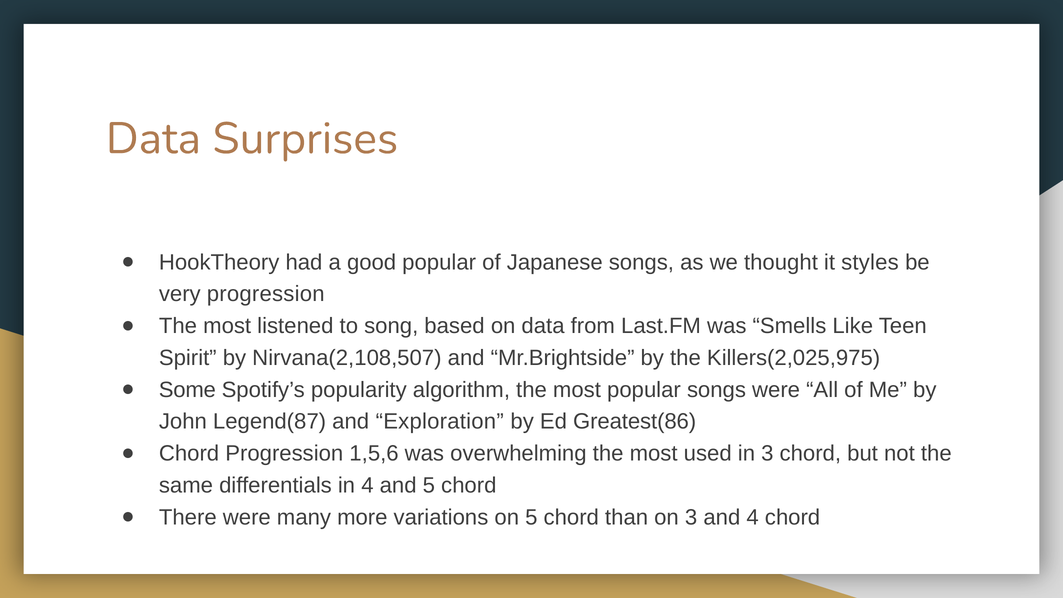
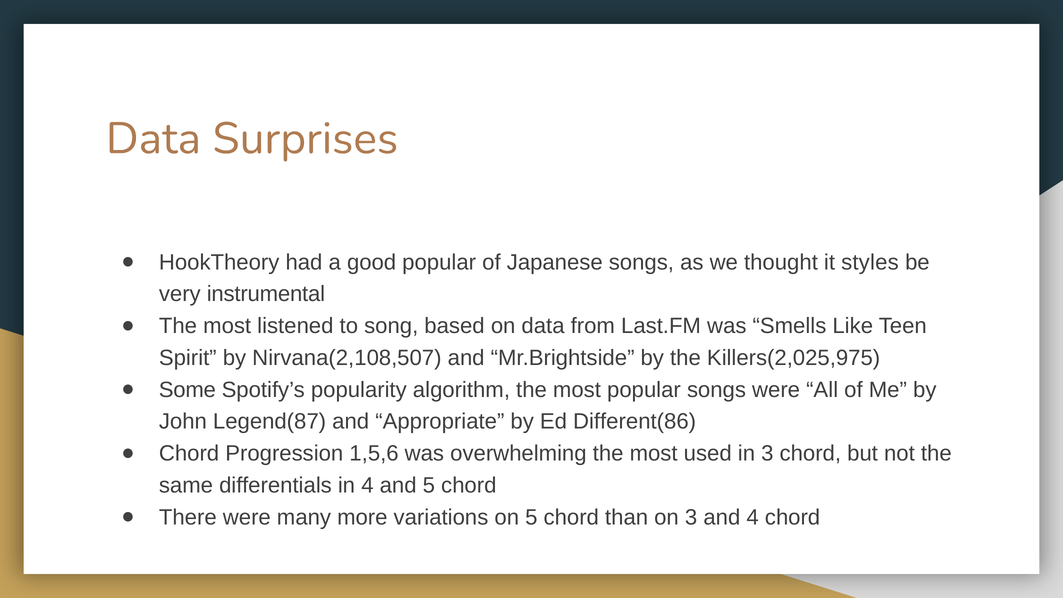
very progression: progression -> instrumental (266, 294)
Exploration: Exploration -> Appropriate (440, 422)
Greatest(86: Greatest(86 -> Different(86 (635, 422)
